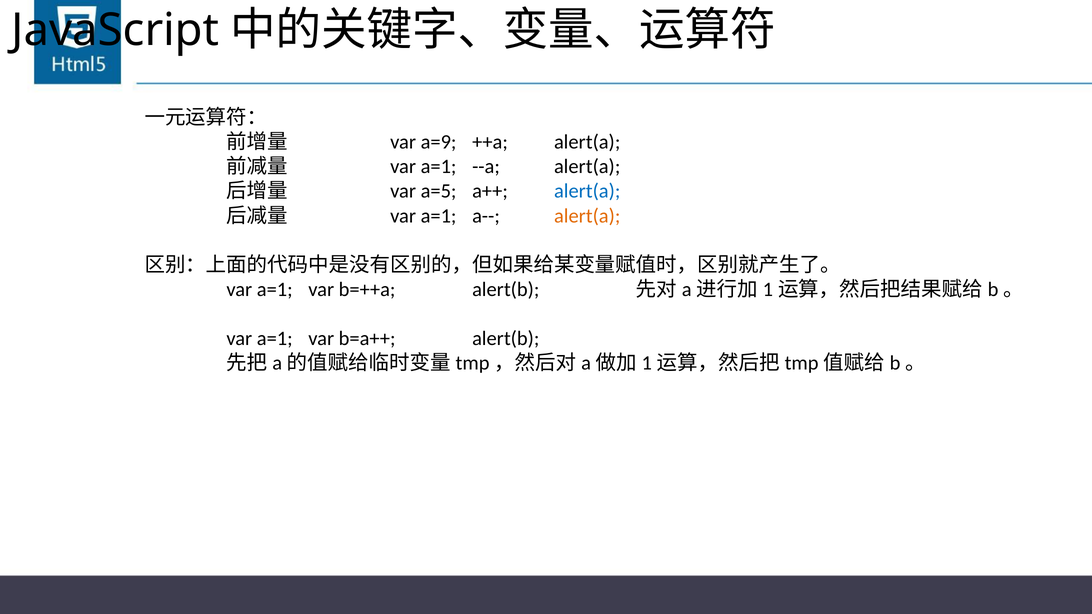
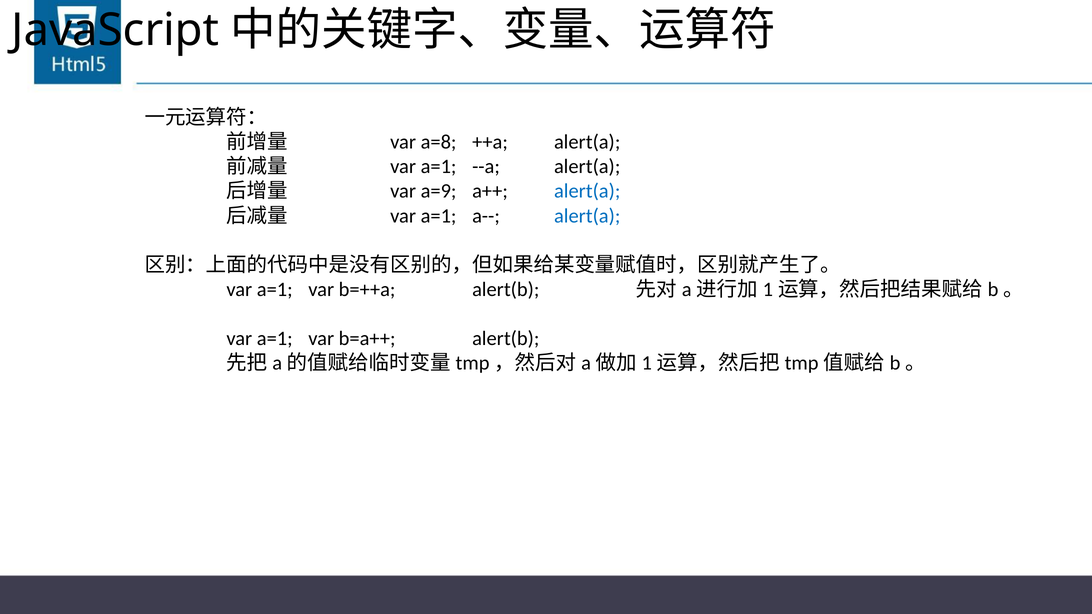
a=9: a=9 -> a=8 (439, 142)
a=5: a=5 -> a=9 (439, 191)
alert(a colour: orange -> blue (587, 216)
